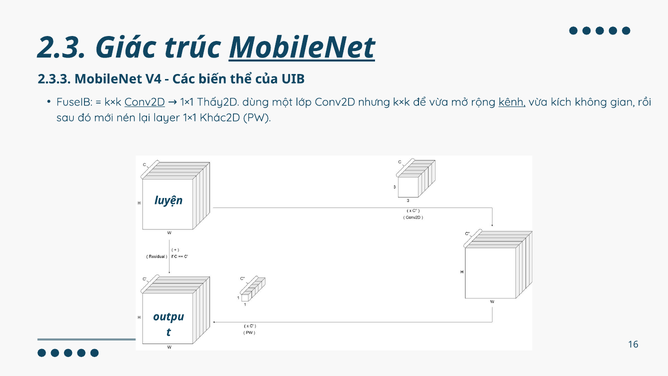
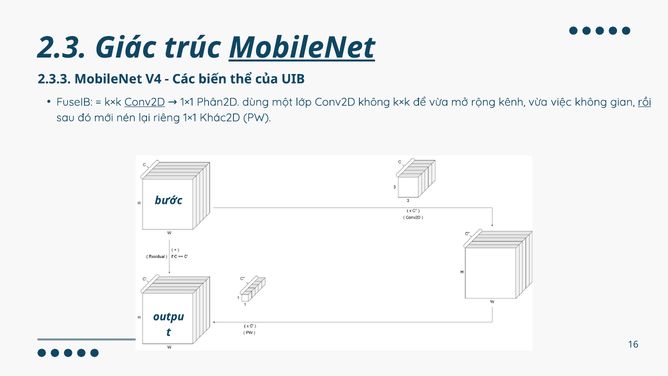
Thấy2D: Thấy2D -> Phân2D (218, 102)
Conv2D nhưng: nhưng -> không (374, 102)
kênh underline: present -> none (512, 102)
kích: kích -> việc (561, 102)
rồi underline: none -> present (645, 102)
layer: layer -> riêng (167, 118)
luyện: luyện -> bước (169, 200)
